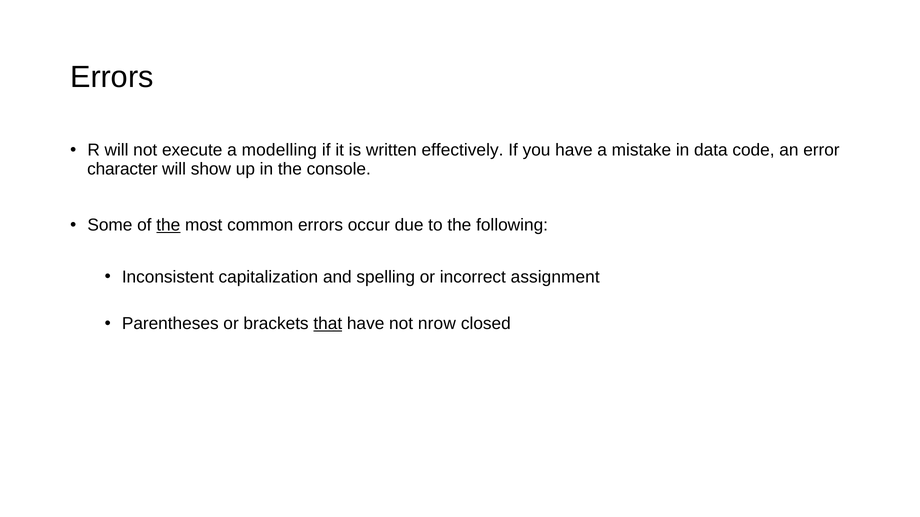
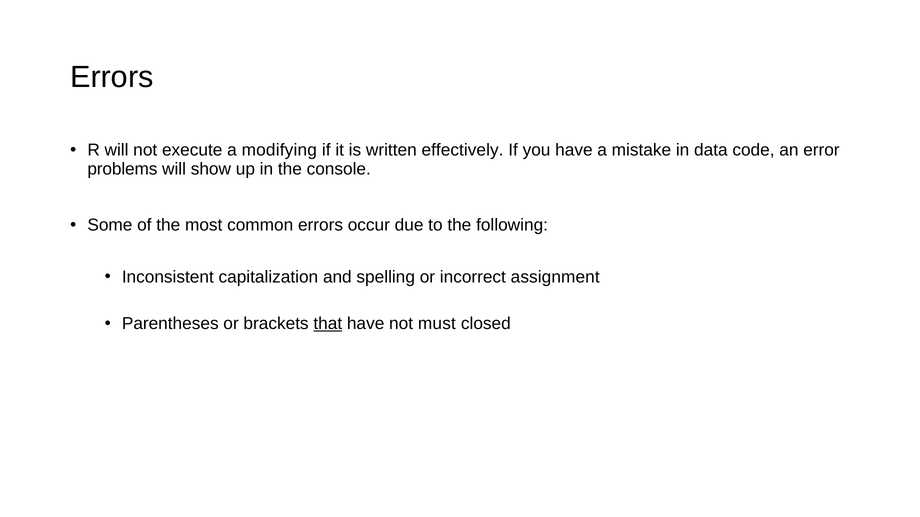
modelling: modelling -> modifying (279, 150)
character: character -> problems (122, 169)
the underline: present -> none (168, 225)
nrow: nrow -> must (437, 324)
